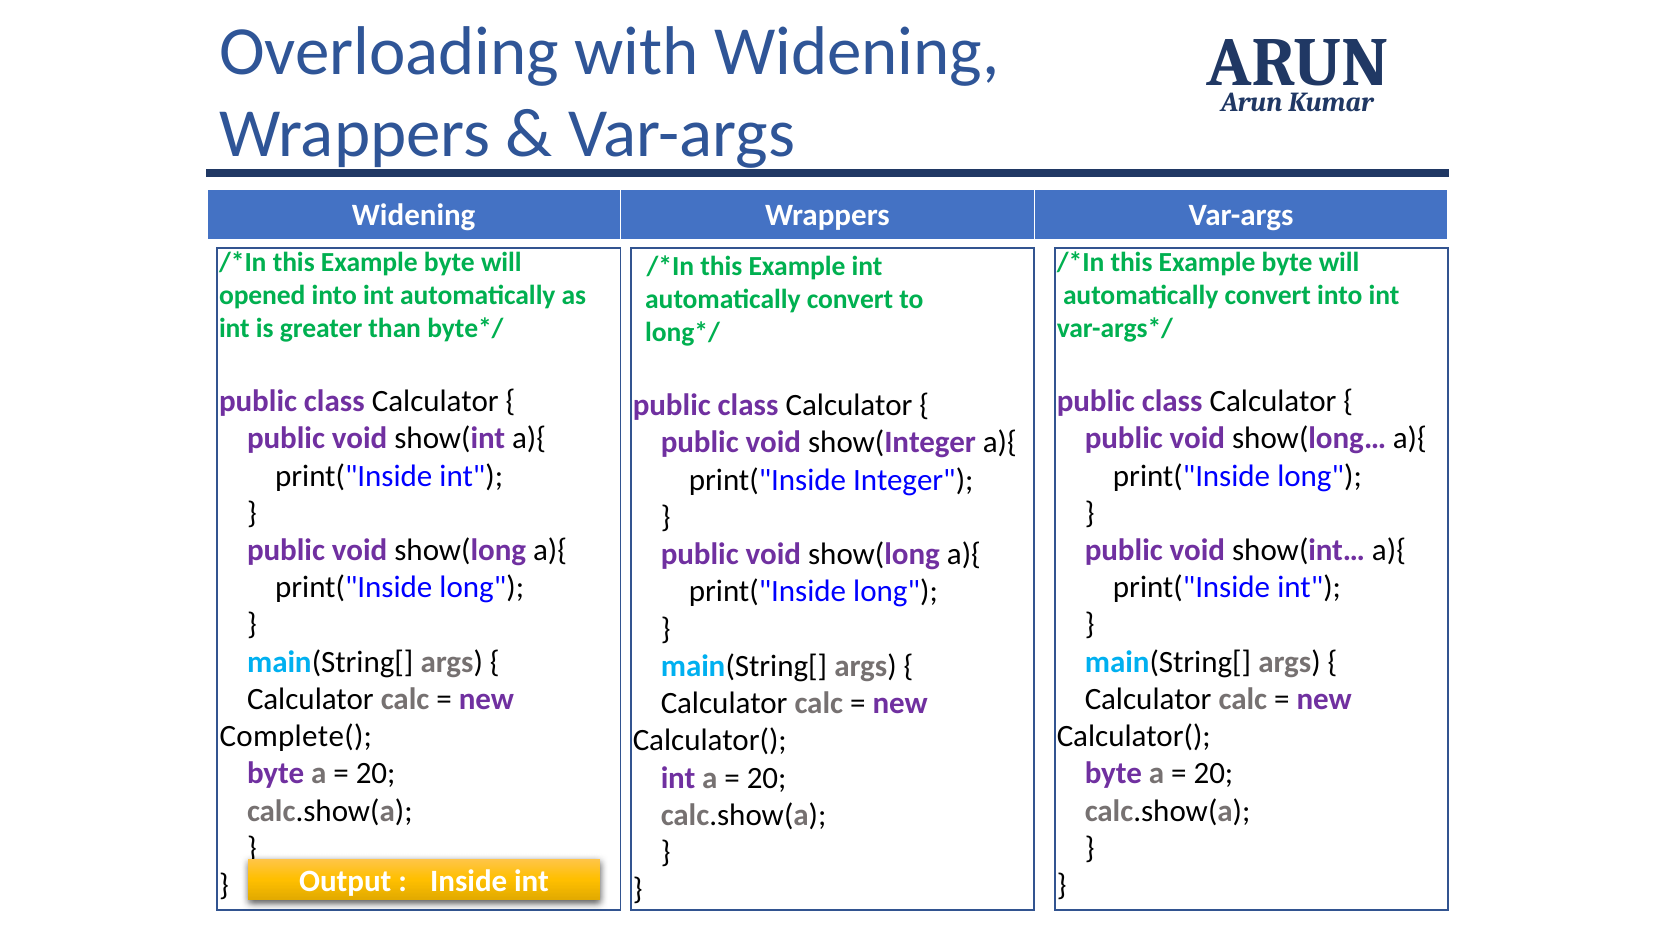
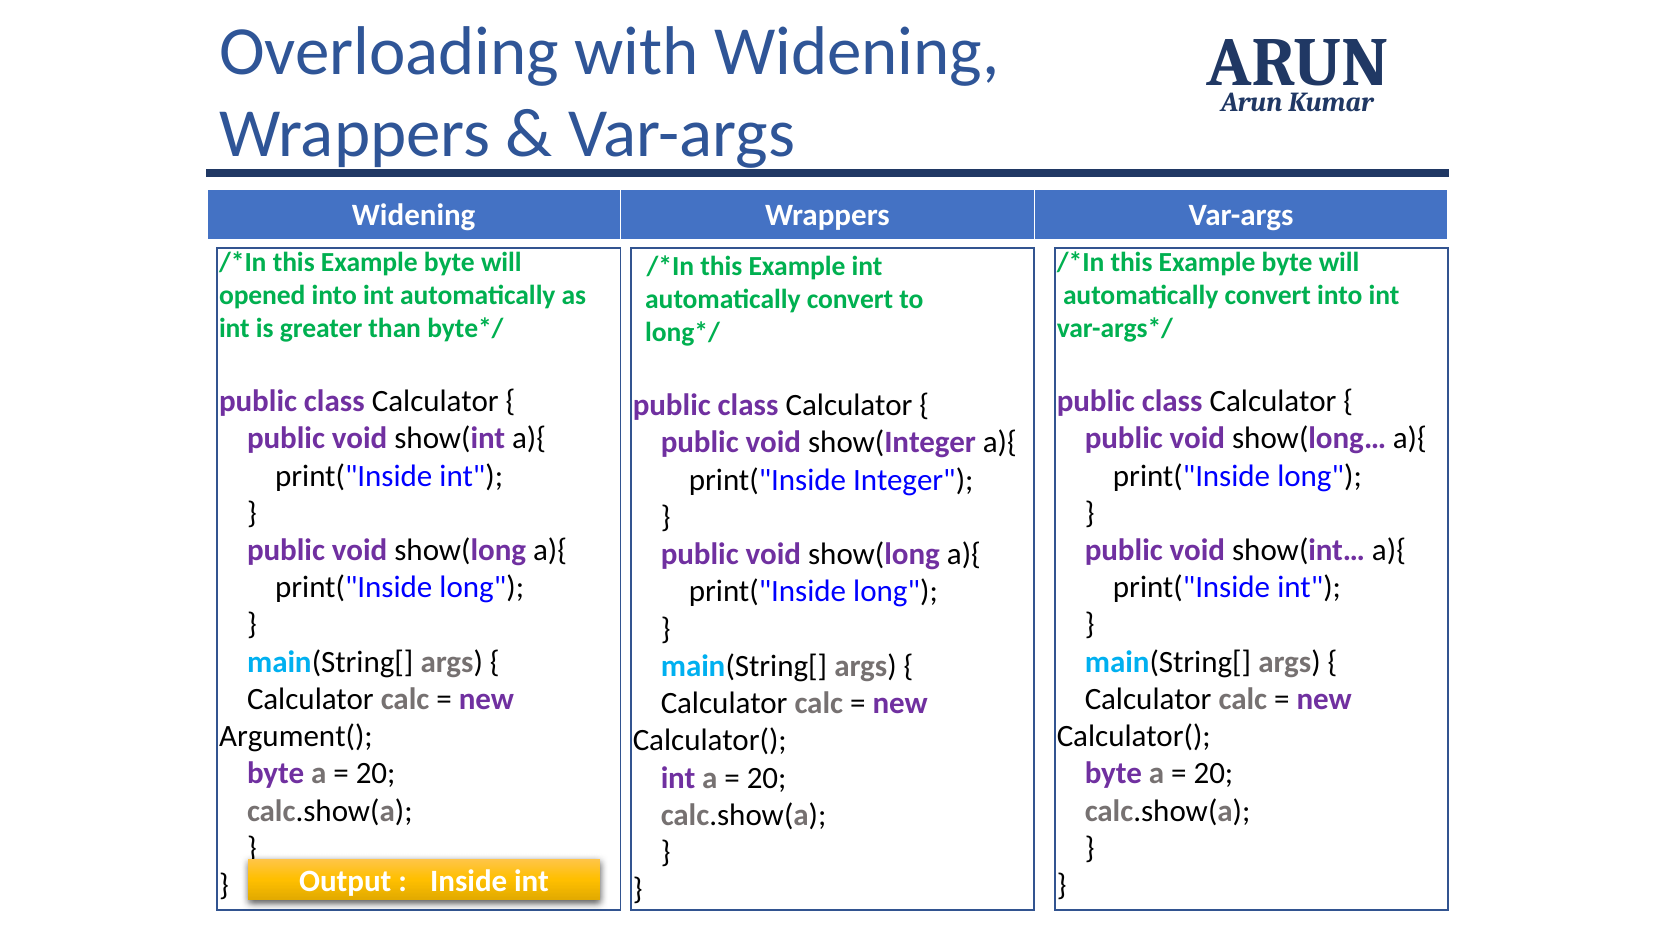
Complete(: Complete( -> Argument( (296, 736)
